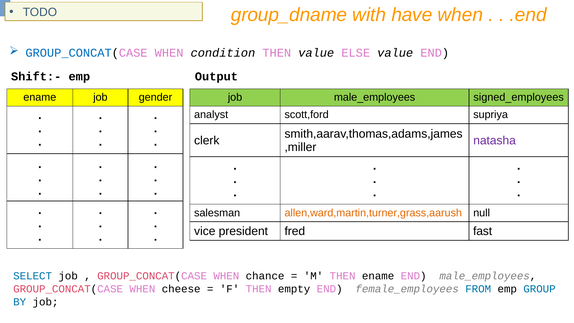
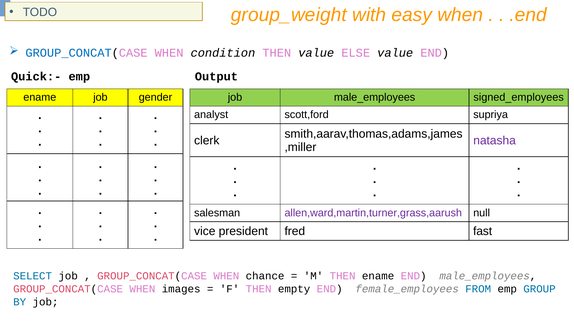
group_dname: group_dname -> group_weight (289, 15)
have: have -> easy (412, 15)
Shift:-: Shift:- -> Quick:- (36, 77)
allen,ward,martin,turner,grass,aarush colour: orange -> purple (373, 213)
cheese: cheese -> images (181, 289)
